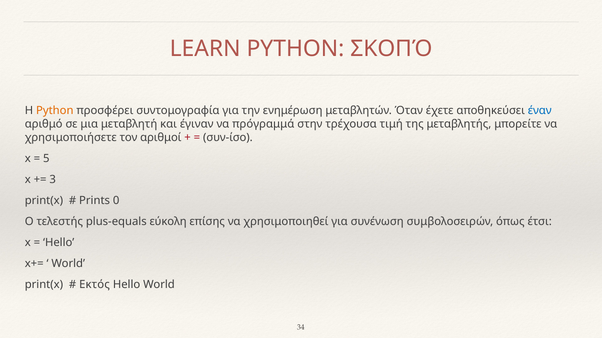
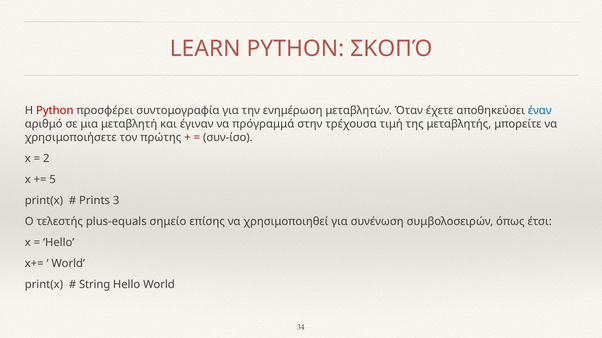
Python colour: orange -> red (55, 111)
αριθμοί: αριθμοί -> πρώτης (161, 138)
5: 5 -> 2 (46, 159)
3: 3 -> 5 (53, 180)
0: 0 -> 3 (116, 201)
εύκολη: εύκολη -> σημείο (168, 222)
Εκτός: Εκτός -> String (95, 285)
